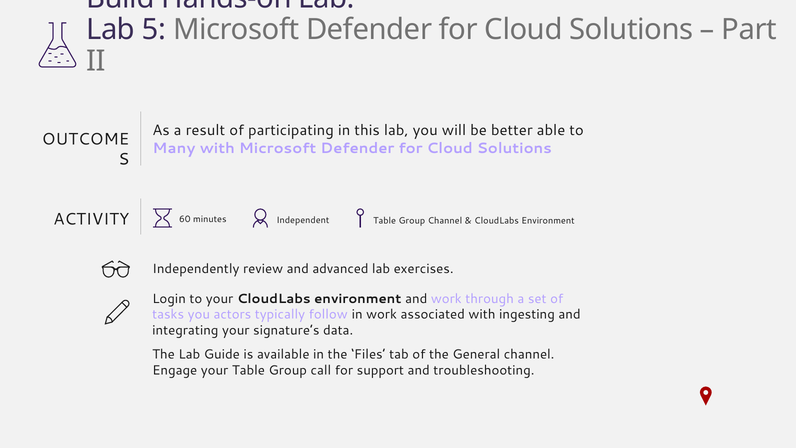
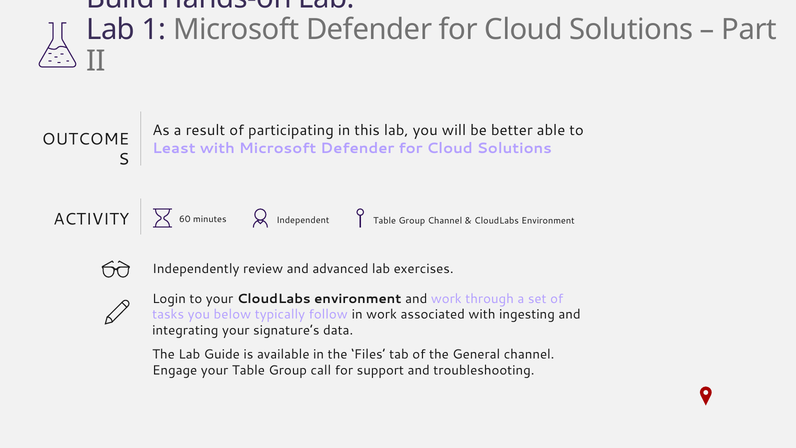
5: 5 -> 1 (154, 30)
Many: Many -> Least (174, 148)
actors: actors -> below (232, 314)
